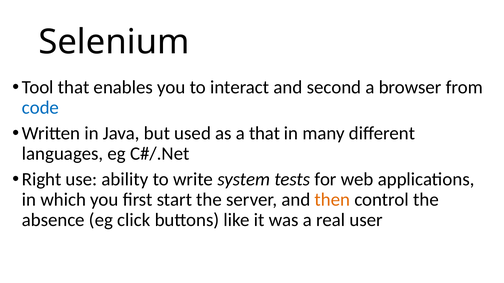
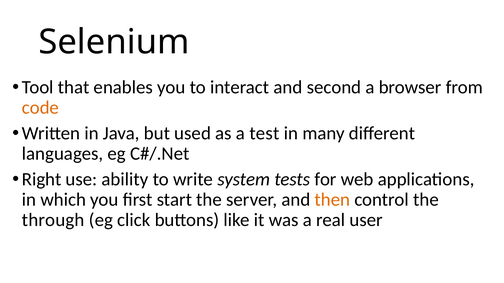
code colour: blue -> orange (40, 108)
a that: that -> test (264, 134)
absence: absence -> through (53, 220)
